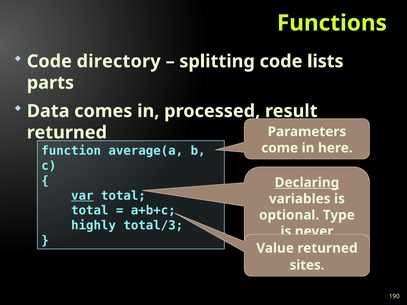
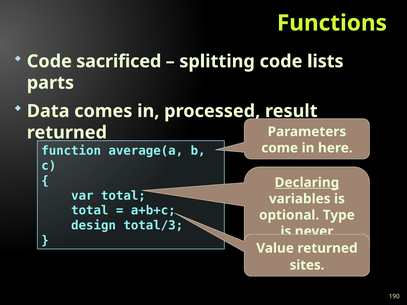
directory: directory -> sacrificed (119, 61)
var underline: present -> none (82, 196)
highly: highly -> design (94, 226)
